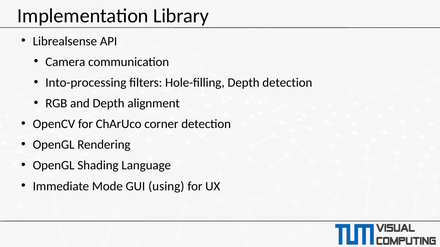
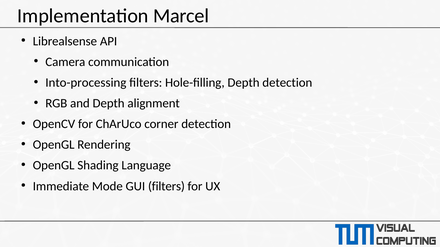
Library: Library -> Marcel (181, 16)
GUI using: using -> filters (166, 186)
